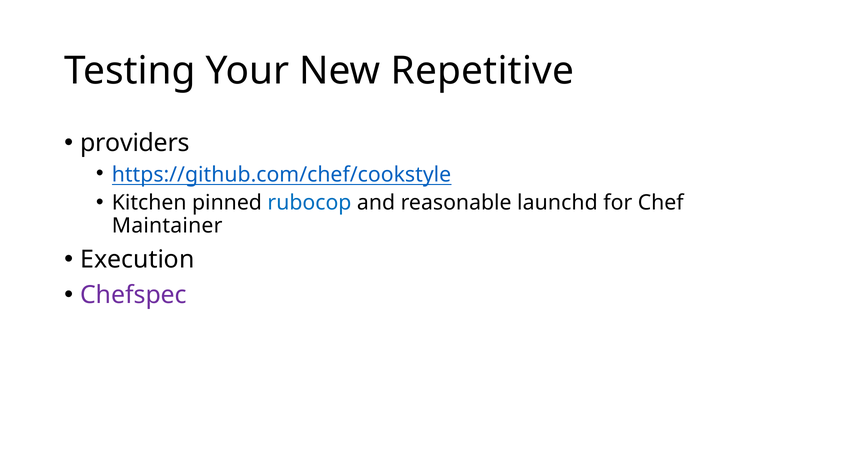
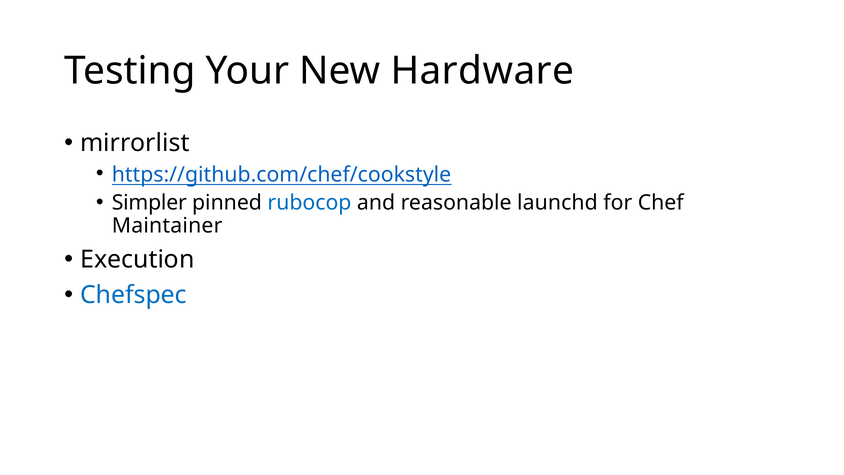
Repetitive: Repetitive -> Hardware (482, 71)
providers: providers -> mirrorlist (135, 143)
Kitchen: Kitchen -> Simpler (149, 203)
Chefspec colour: purple -> blue (134, 295)
